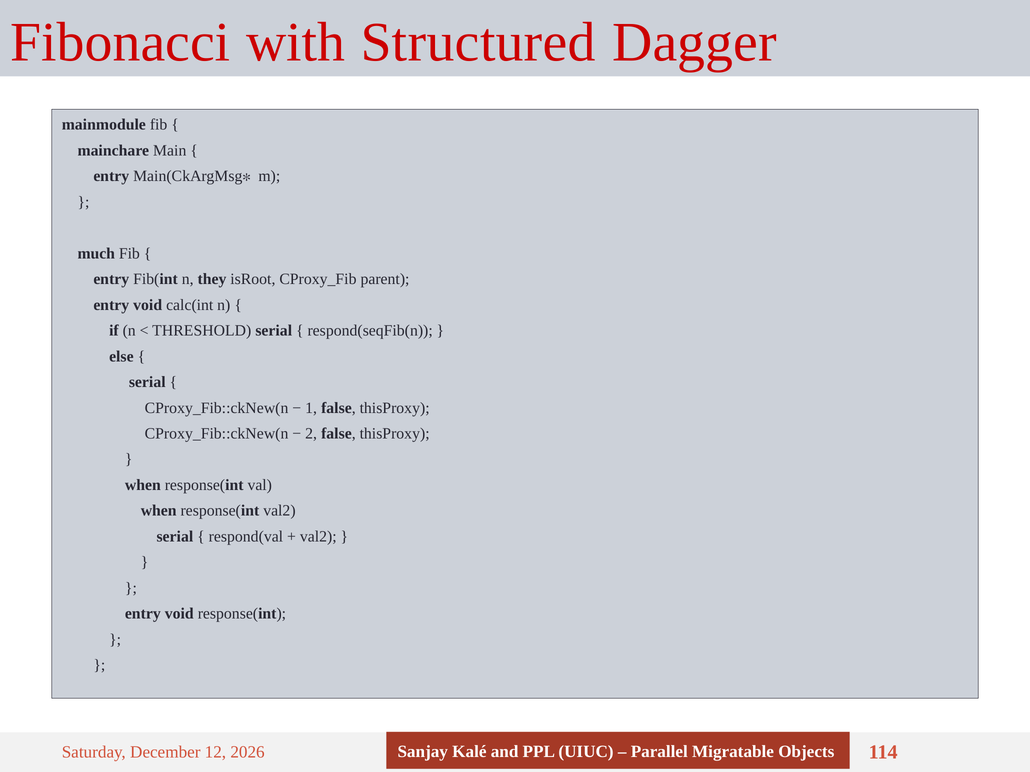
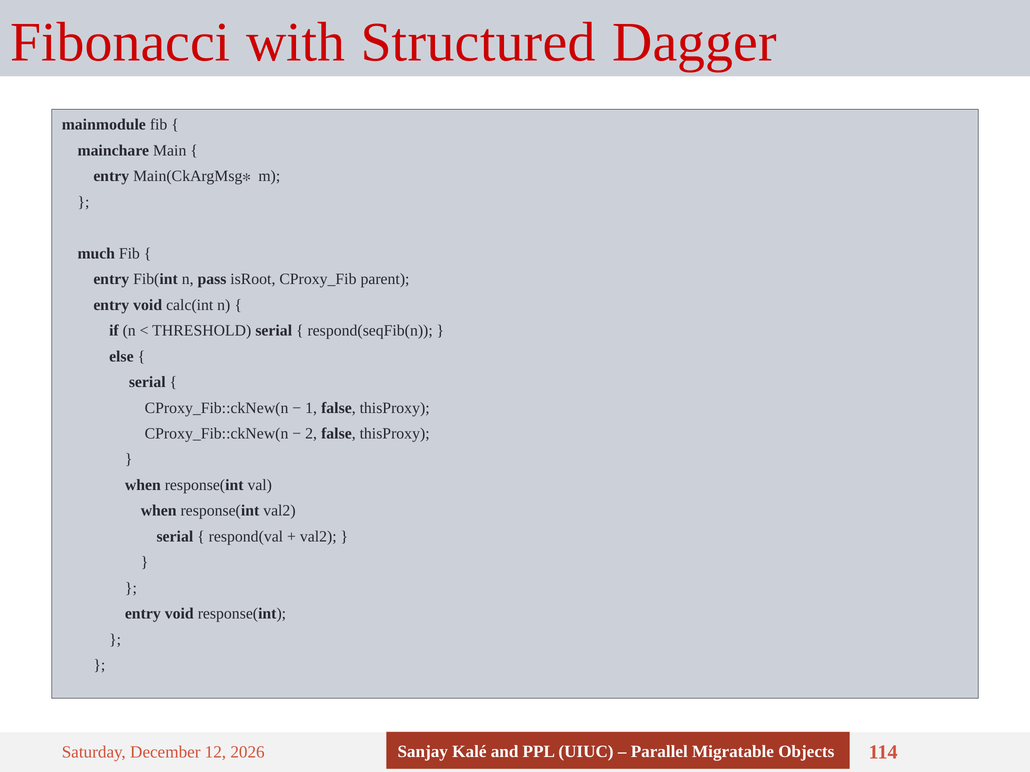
they: they -> pass (212, 279)
